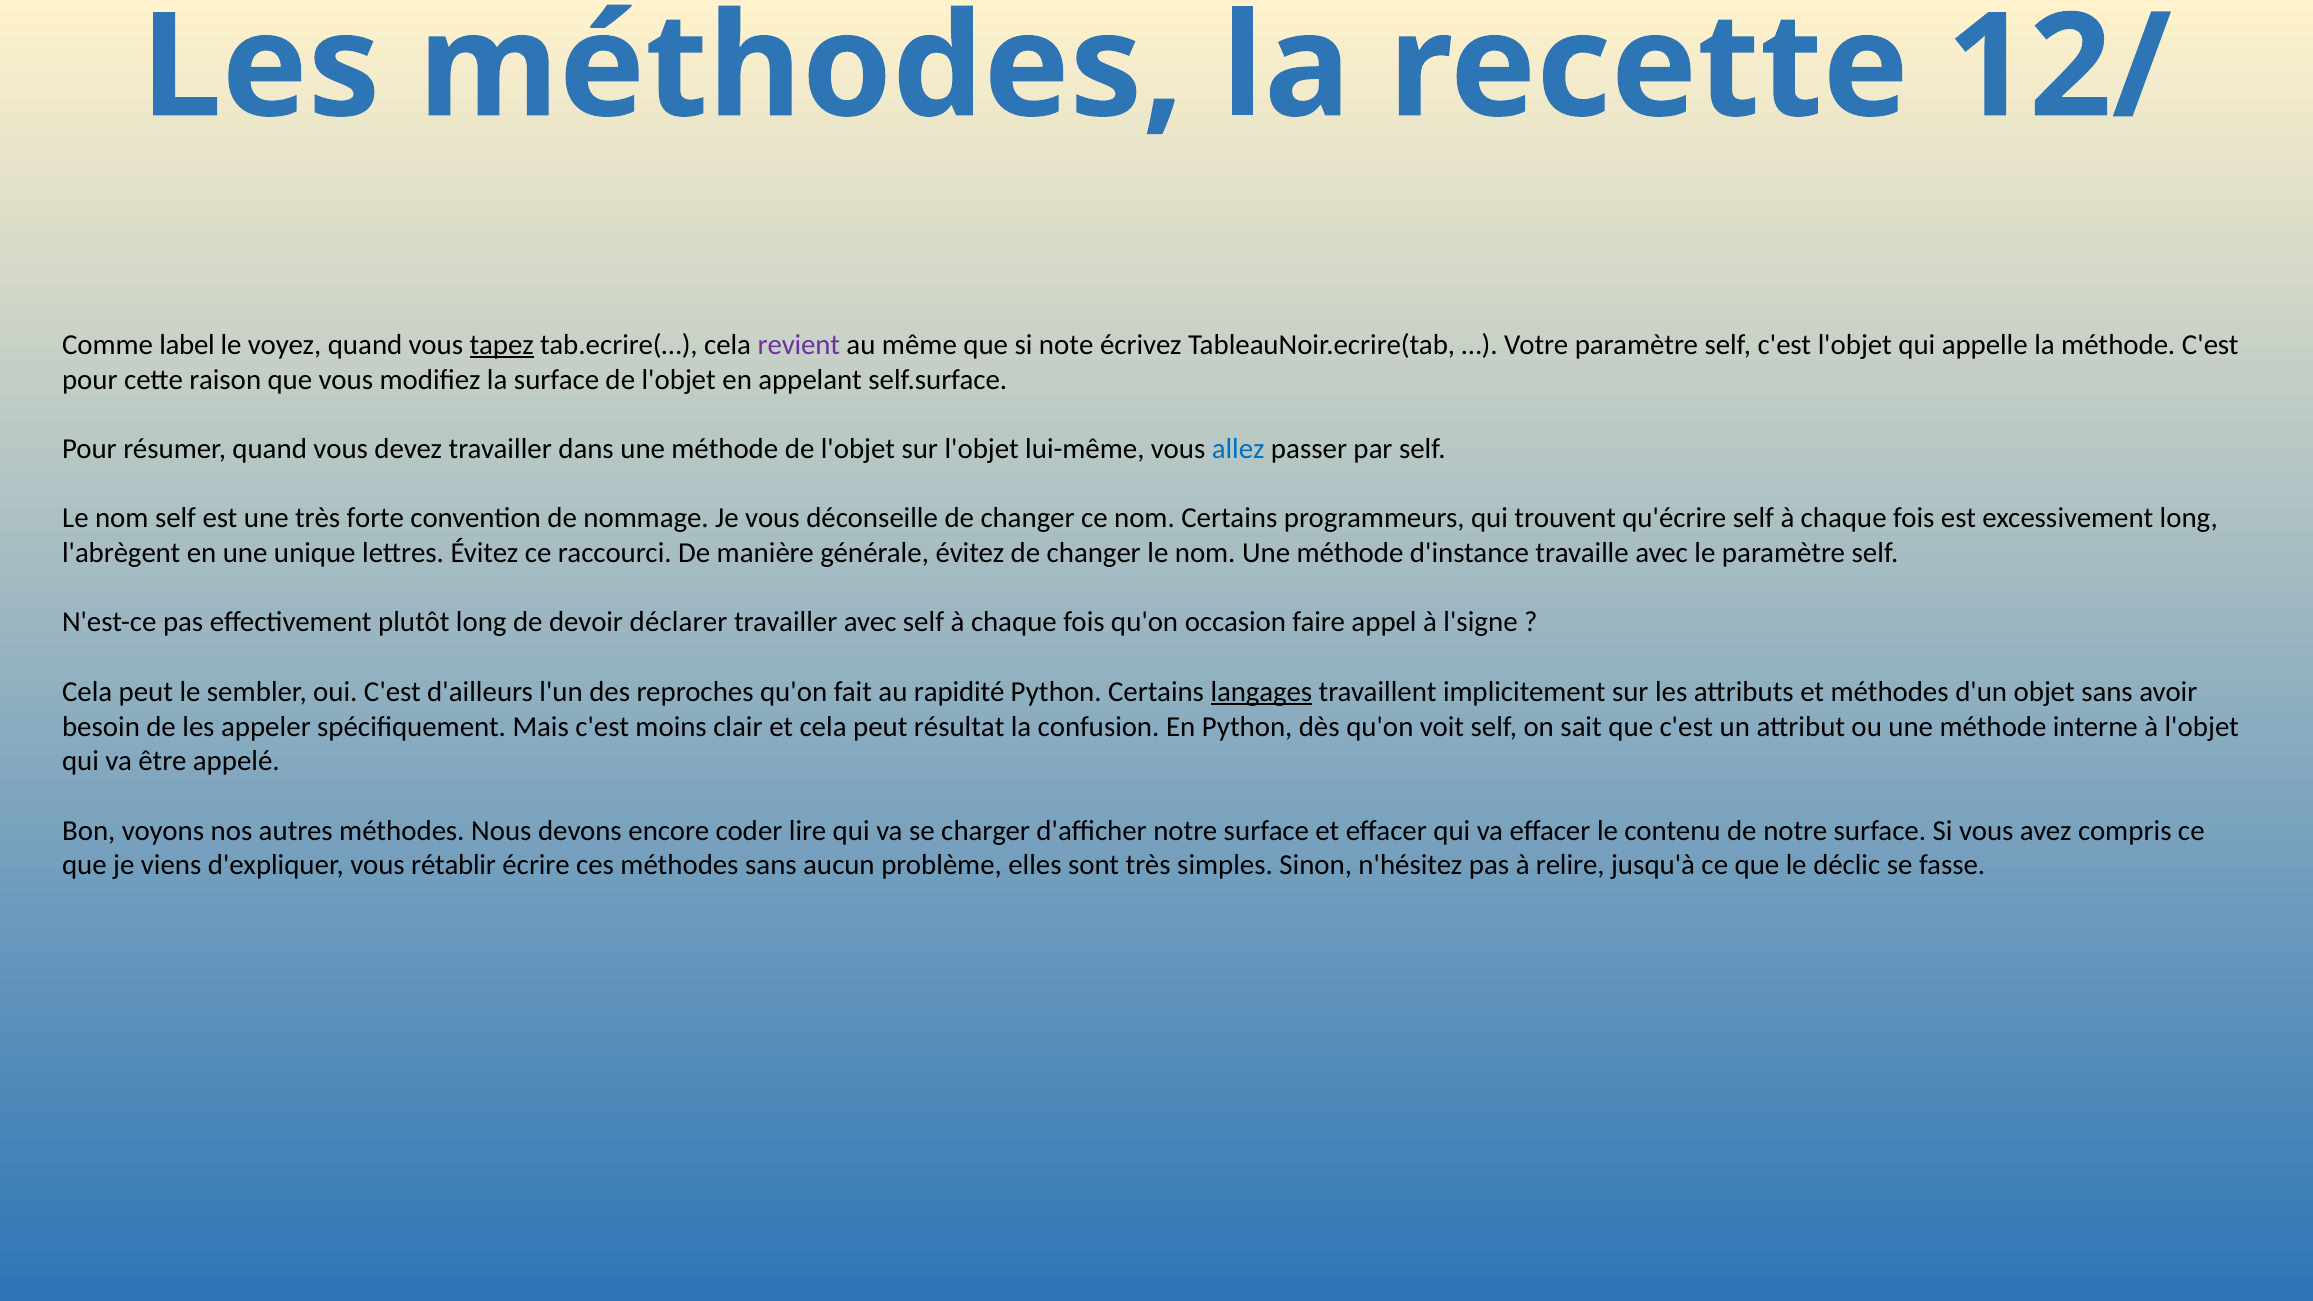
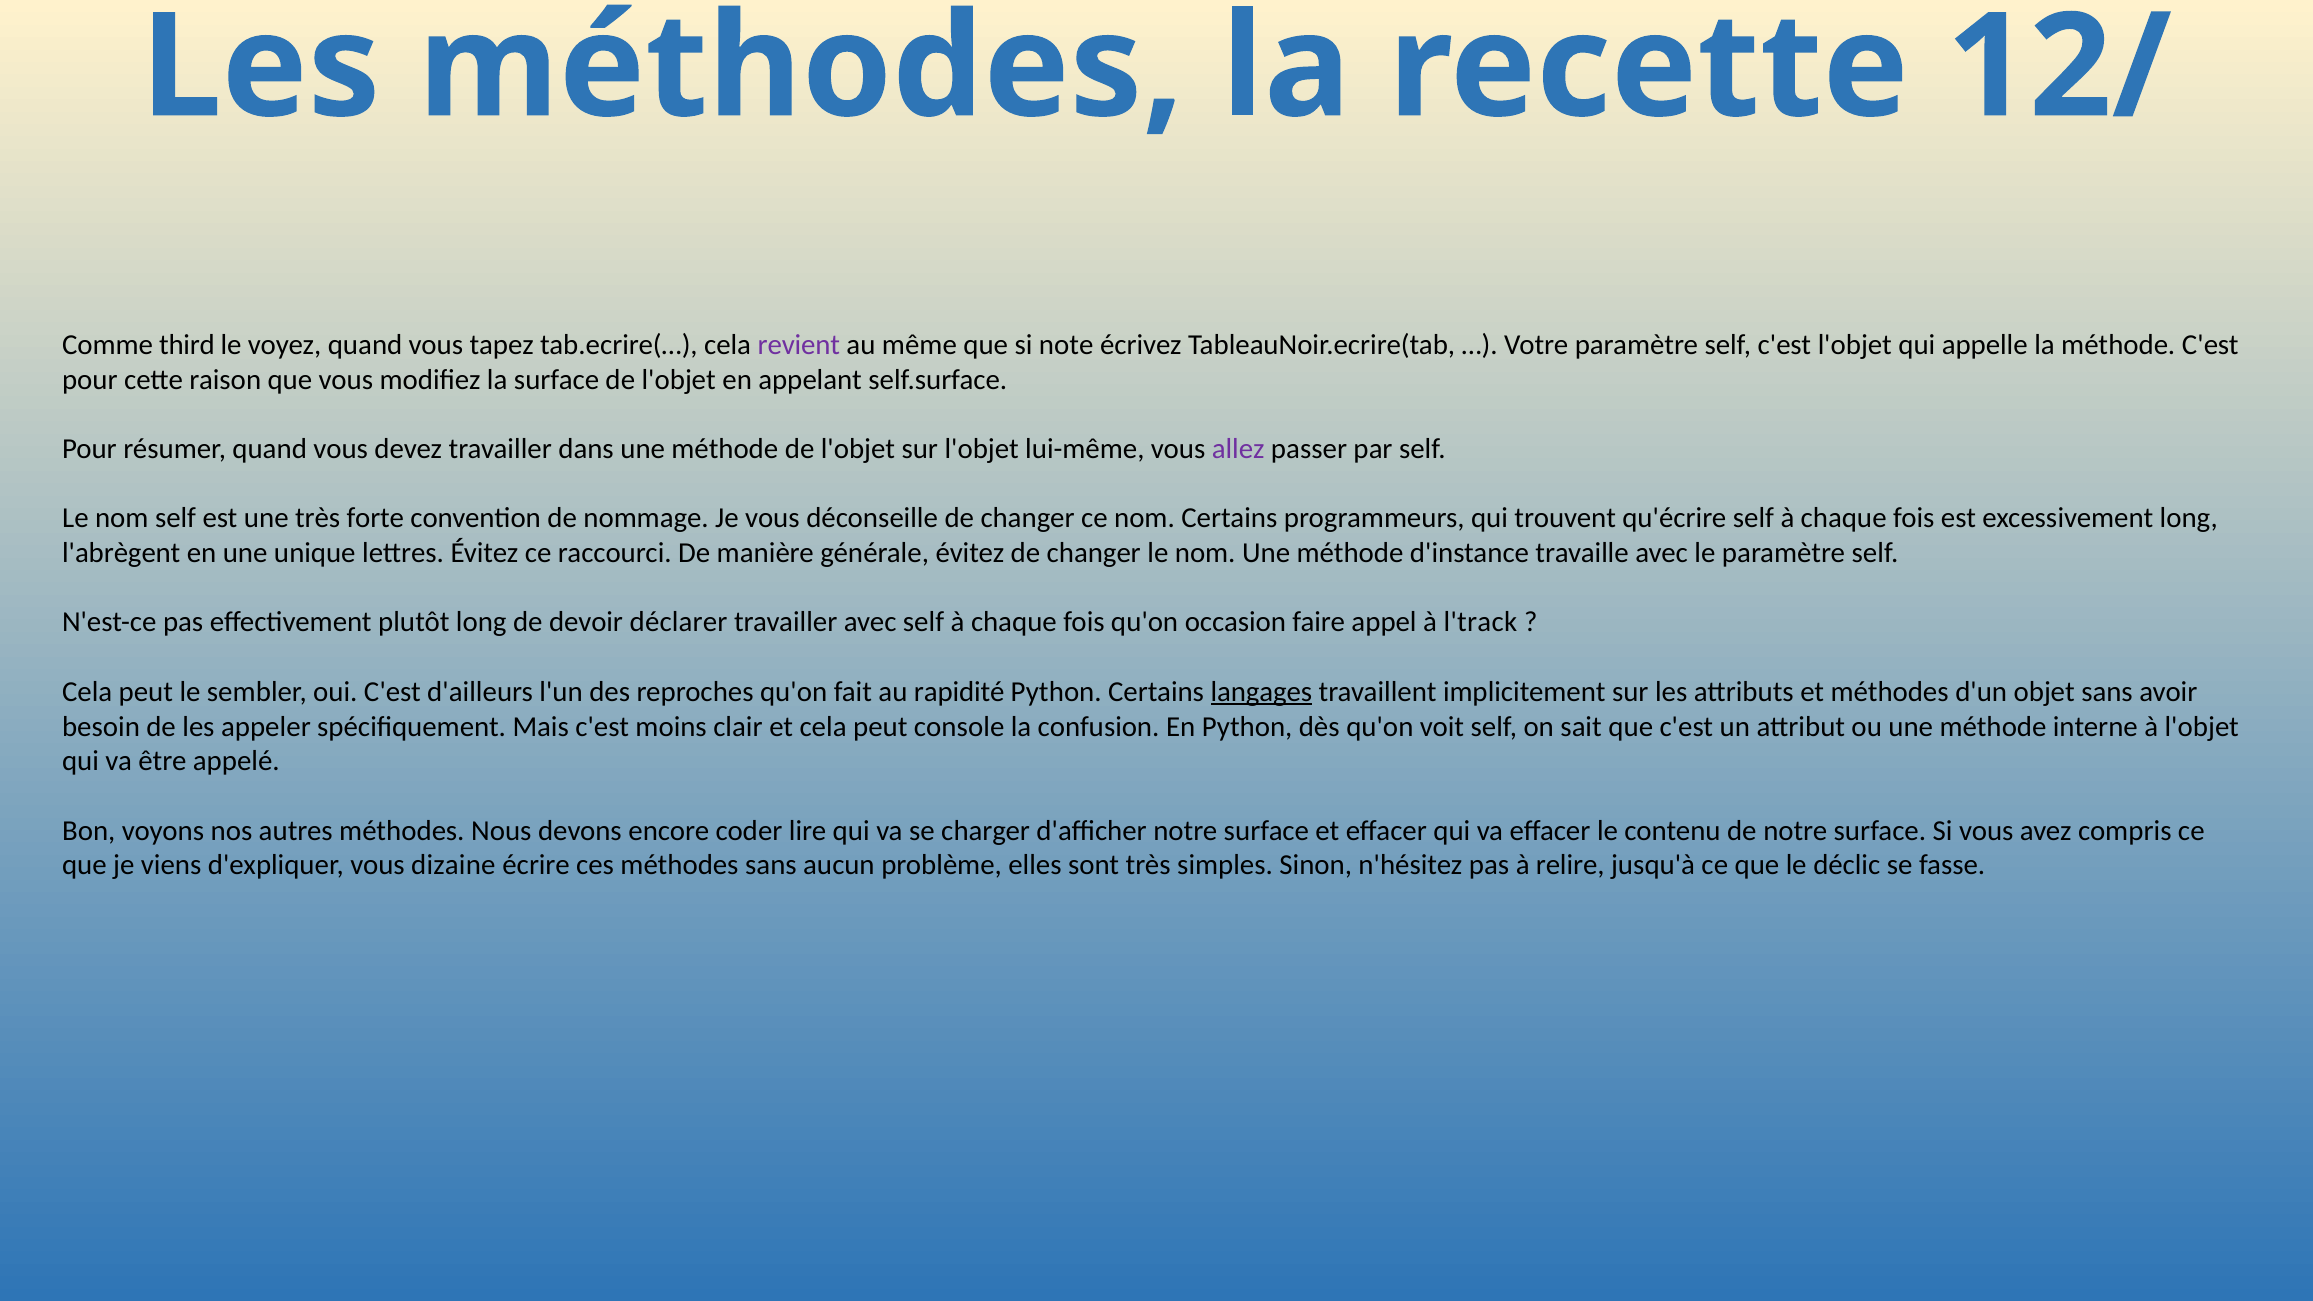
label: label -> third (187, 345)
tapez underline: present -> none (502, 345)
allez colour: blue -> purple (1238, 449)
l'signe: l'signe -> l'track (1480, 622)
résultat: résultat -> console (959, 726)
rétablir: rétablir -> dizaine (453, 865)
